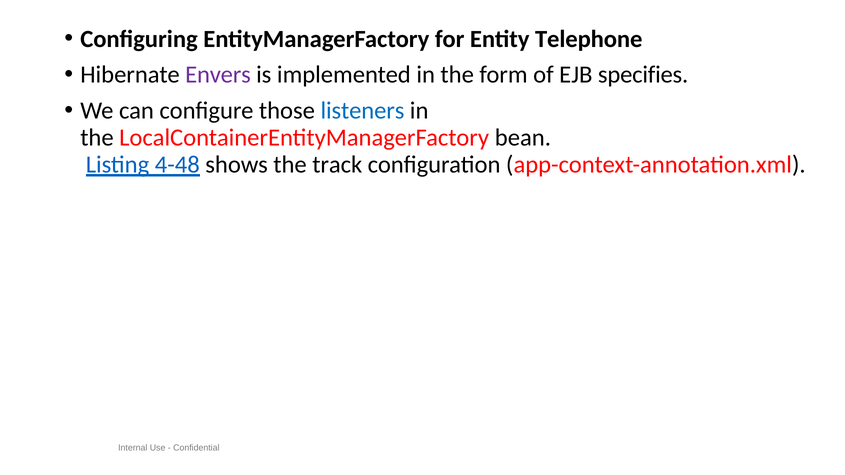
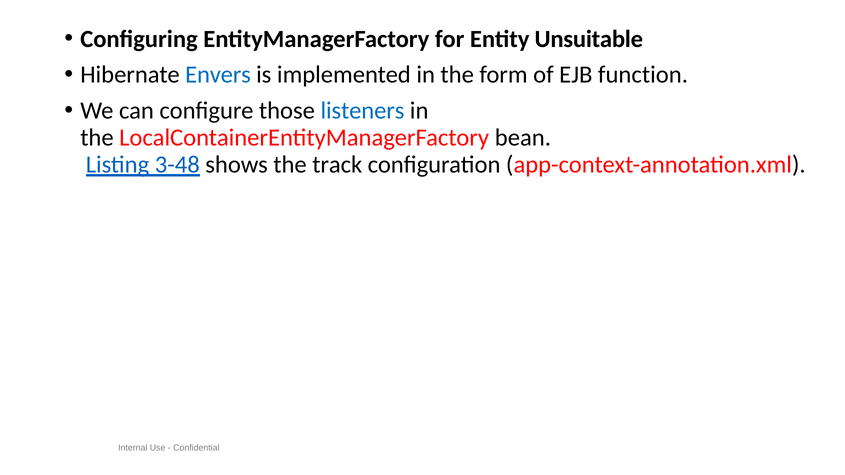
Telephone: Telephone -> Unsuitable (589, 39)
Envers colour: purple -> blue (218, 75)
specifies: specifies -> function (643, 75)
4-48: 4-48 -> 3-48 (177, 165)
